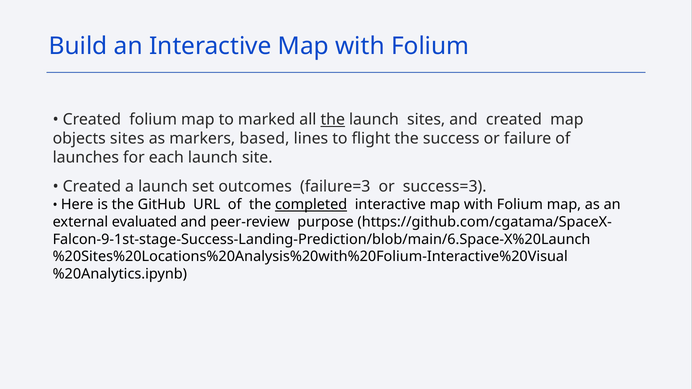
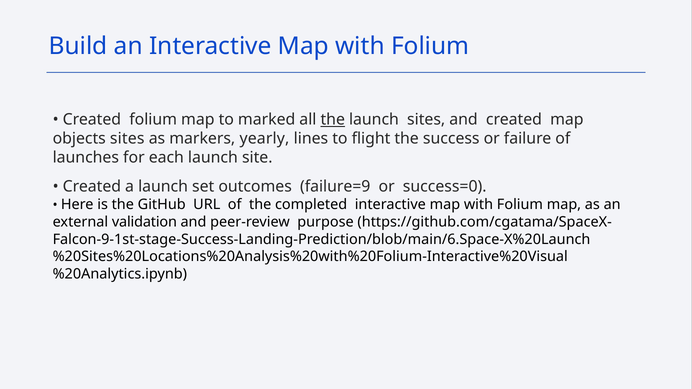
based: based -> yearly (264, 139)
failure=3: failure=3 -> failure=9 (335, 187)
success=3: success=3 -> success=0 (445, 187)
completed underline: present -> none (311, 205)
evaluated: evaluated -> validation (144, 222)
